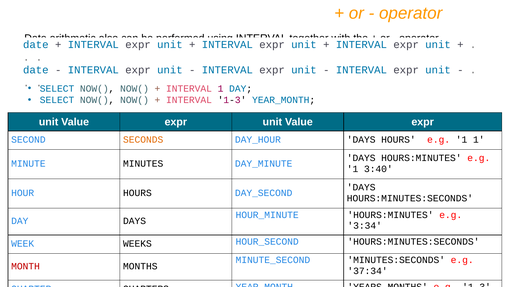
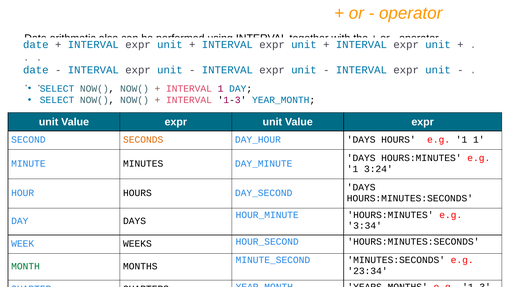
3:40: 3:40 -> 3:24 (378, 169)
MONTH colour: red -> green (26, 266)
37:34: 37:34 -> 23:34 (368, 271)
